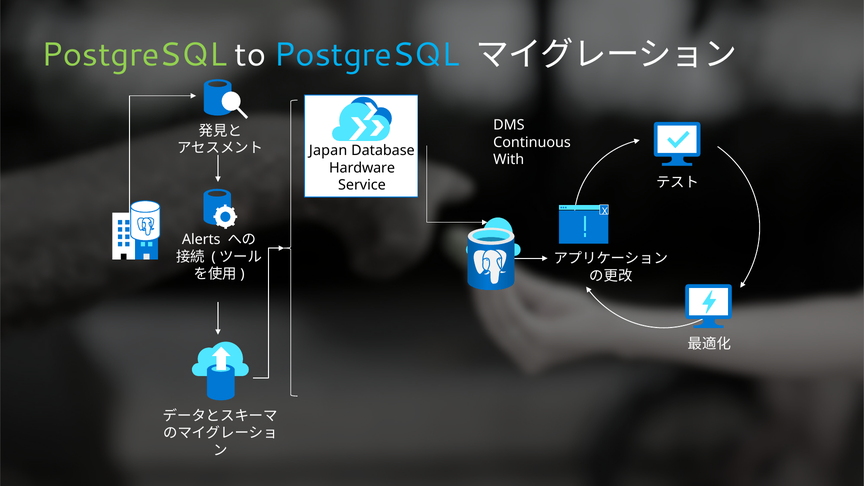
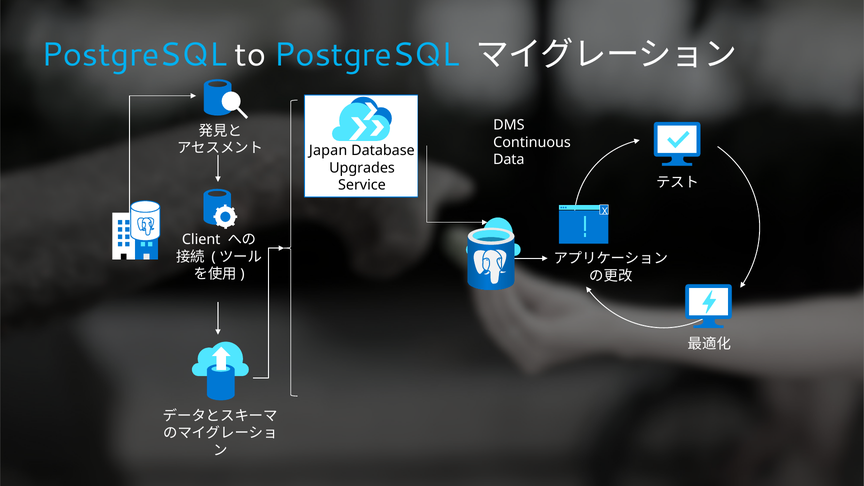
PostgreSQL colour: light green -> light blue (134, 55)
With: With -> Data (509, 160)
Hardware: Hardware -> Upgrades (362, 168)
Alerts: Alerts -> Client (201, 239)
